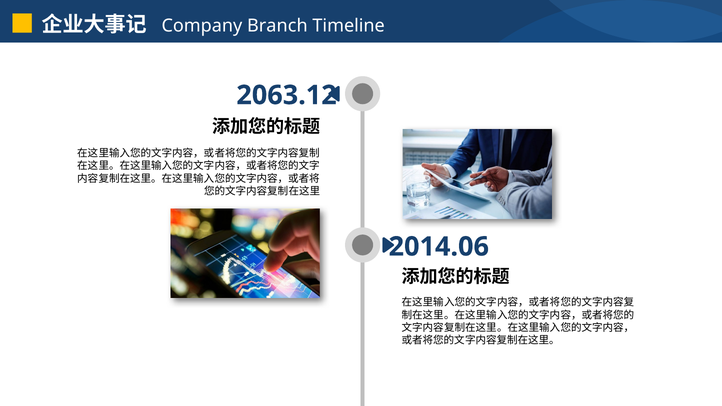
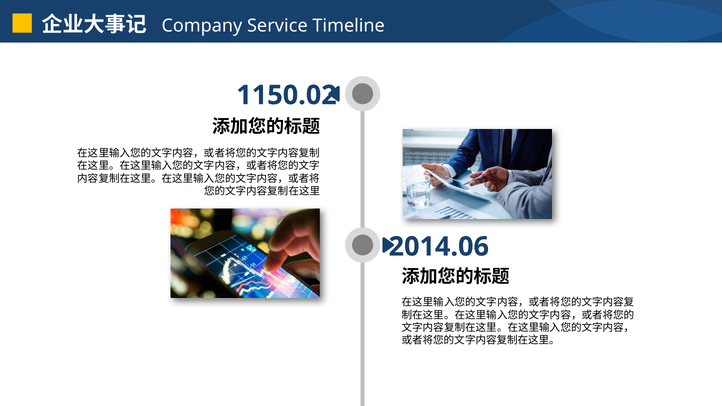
Branch: Branch -> Service (277, 26)
2063.12: 2063.12 -> 1150.02 (287, 95)
